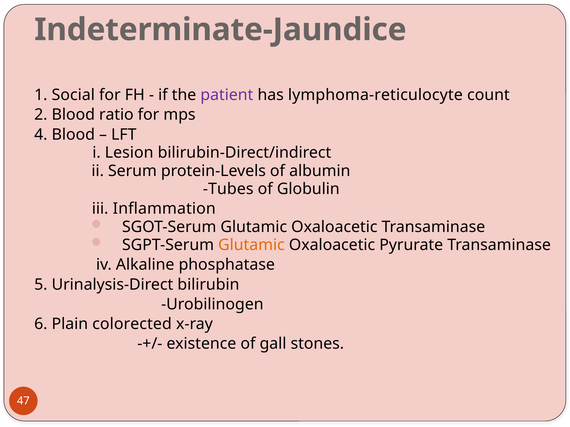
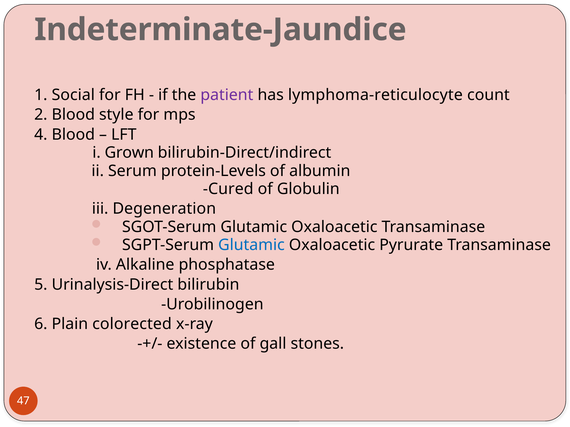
ratio: ratio -> style (116, 115)
Lesion: Lesion -> Grown (129, 153)
Tubes: Tubes -> Cured (228, 189)
Inflammation: Inflammation -> Degeneration (164, 209)
Glutamic colour: orange -> blue (251, 245)
